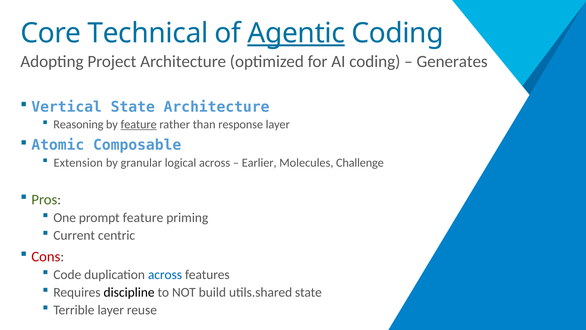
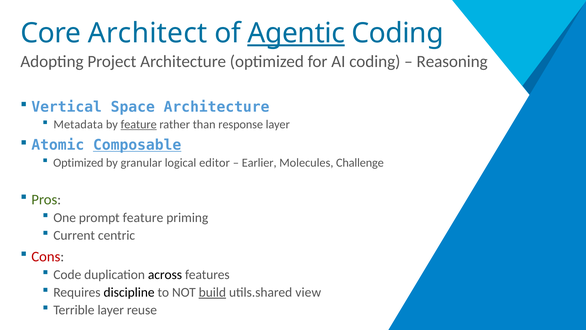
Technical: Technical -> Architect (148, 33)
Generates: Generates -> Reasoning (452, 62)
Vertical State: State -> Space (133, 107)
Reasoning: Reasoning -> Metadata (78, 124)
Composable underline: none -> present (137, 145)
Extension: Extension -> Optimized (78, 162)
logical across: across -> editor (215, 162)
across colour: blue -> black (165, 274)
build underline: none -> present (212, 292)
utils.shared state: state -> view (308, 292)
